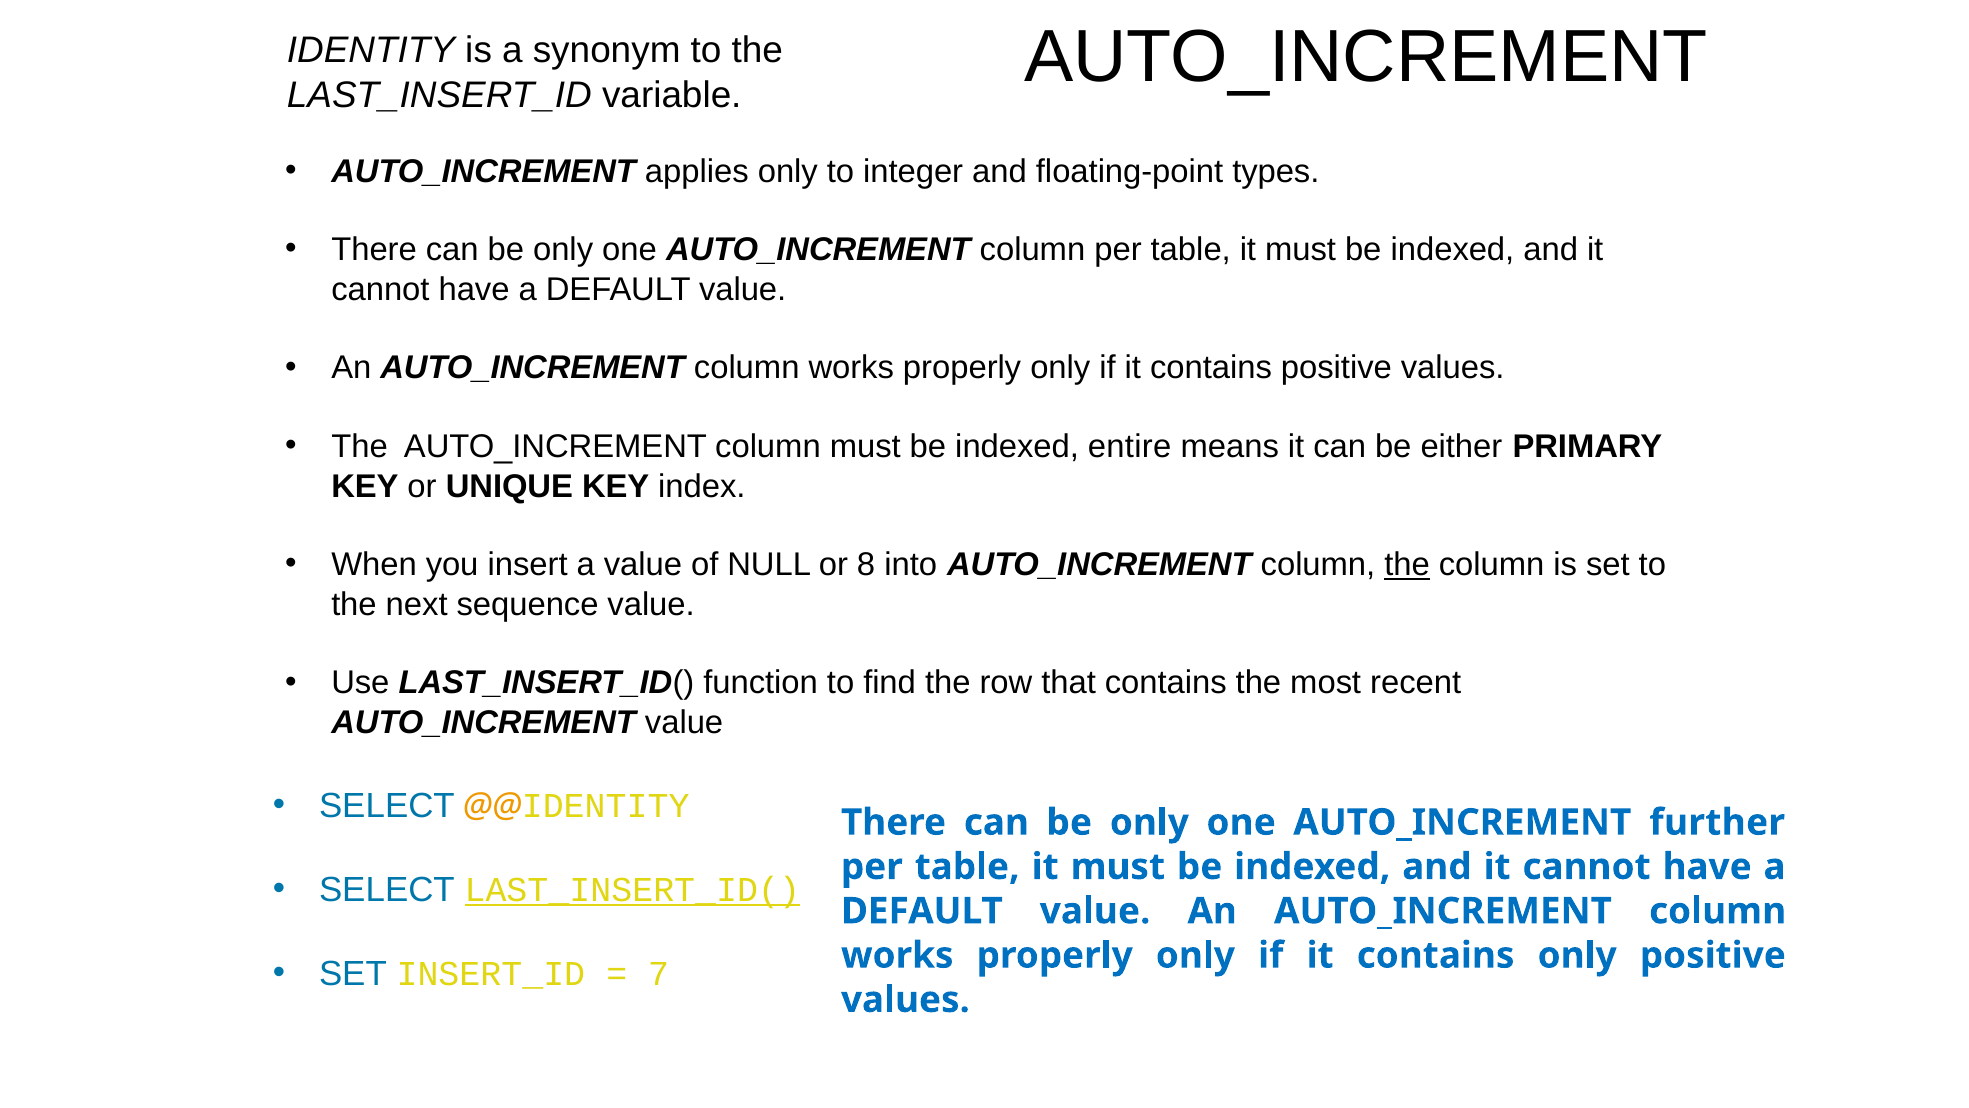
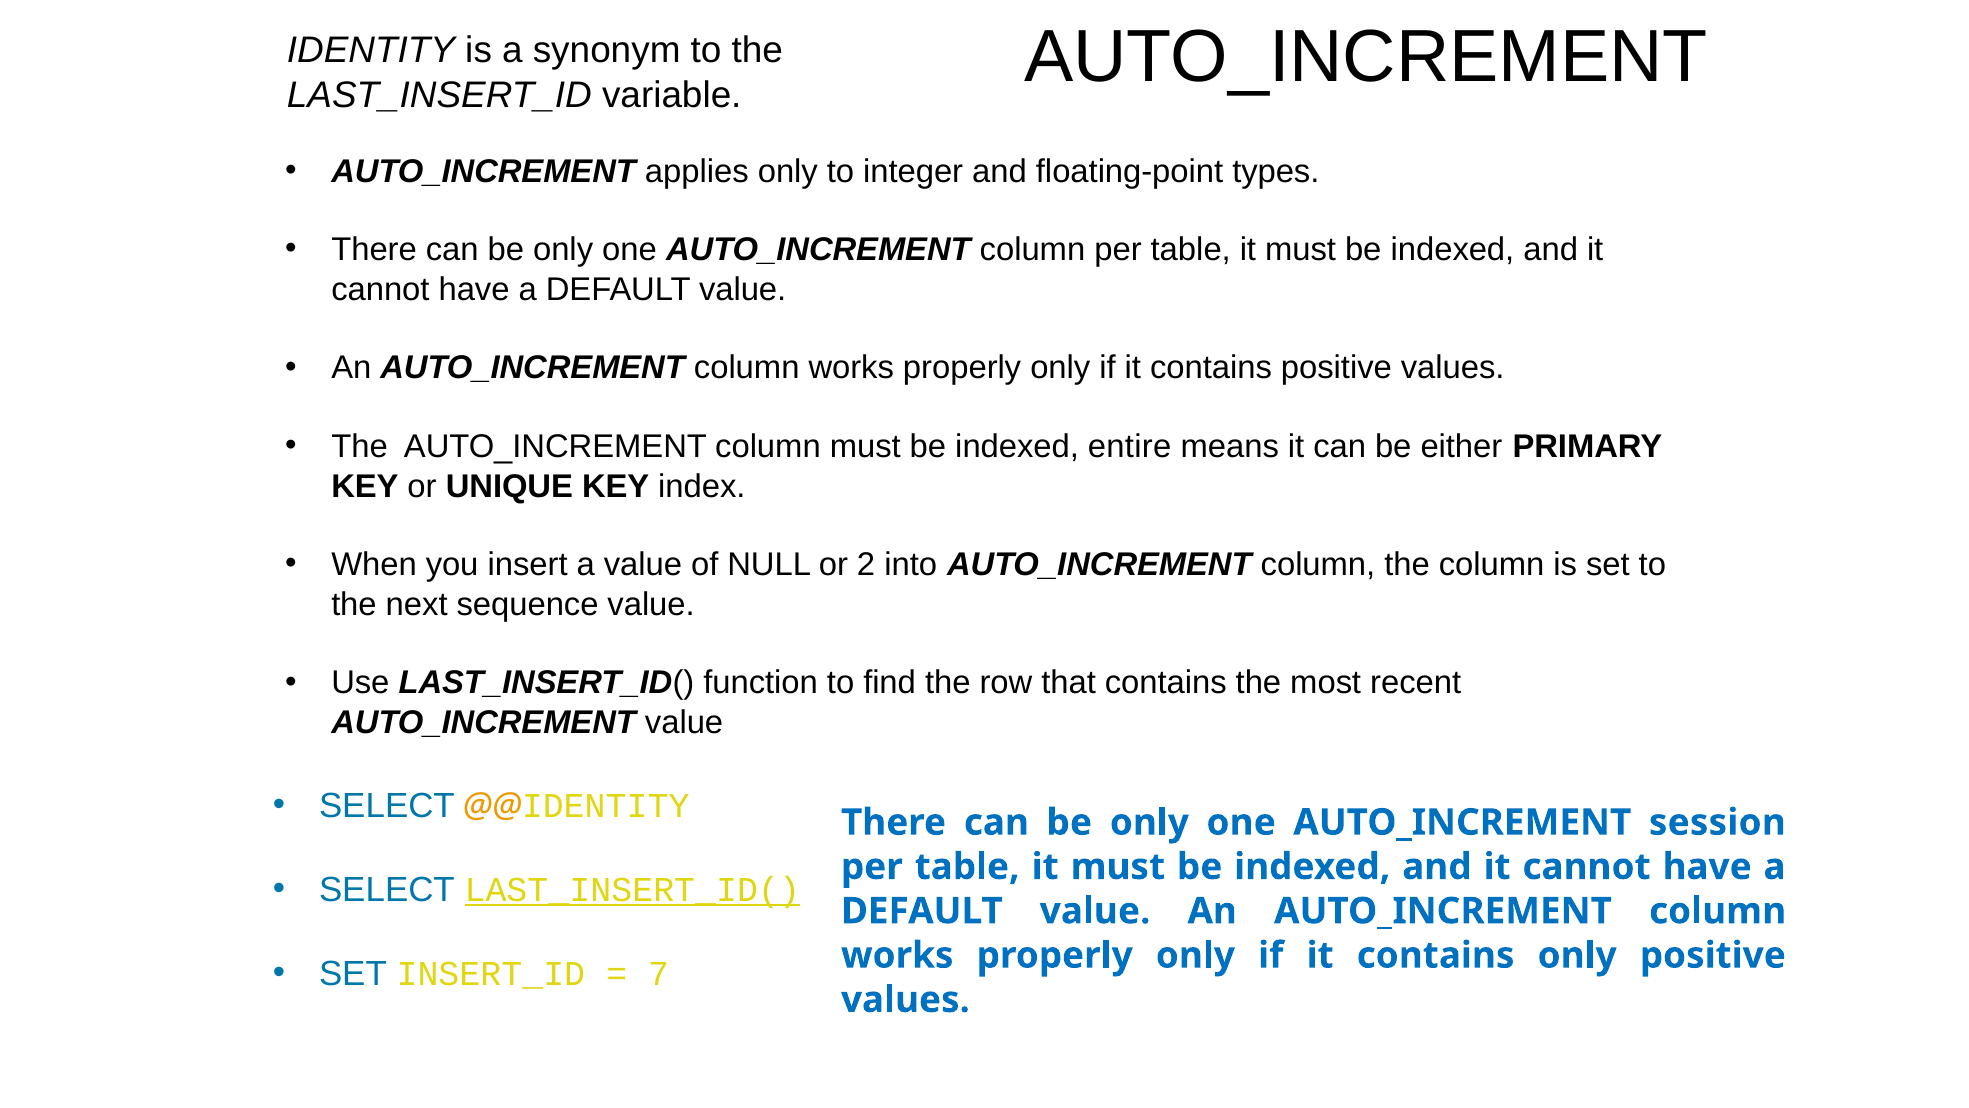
8: 8 -> 2 (866, 565)
the underline: present -> none (1407, 565)
further: further -> session (1717, 822)
